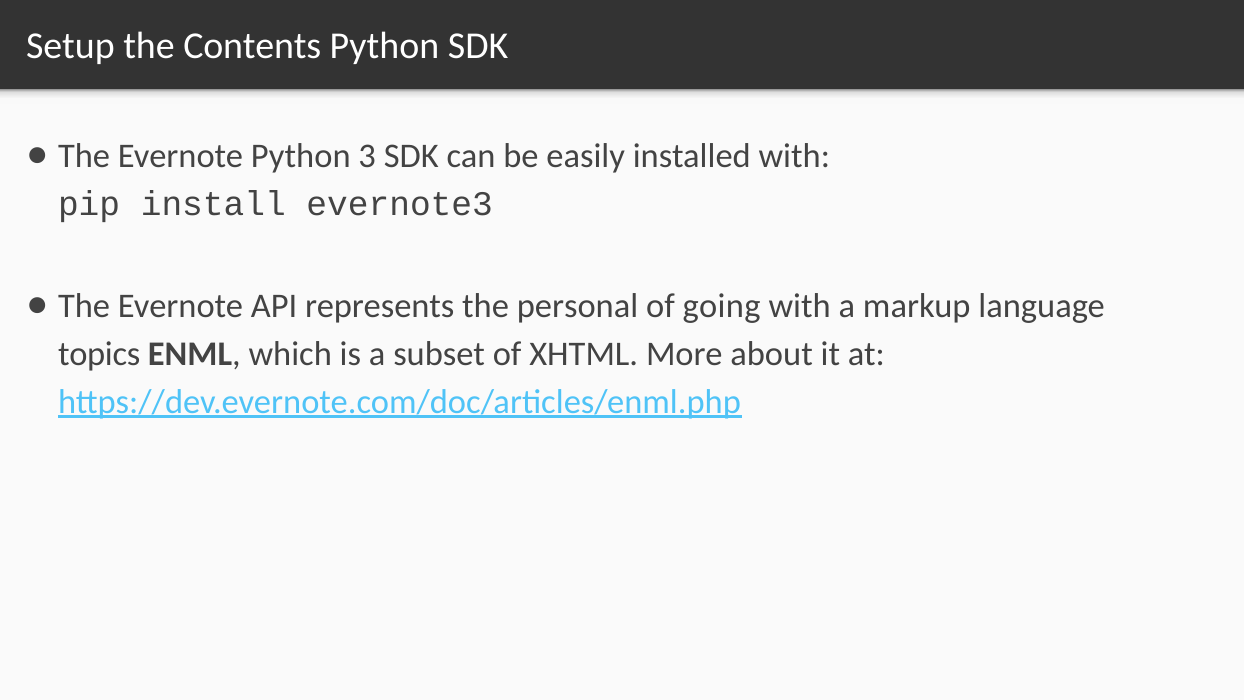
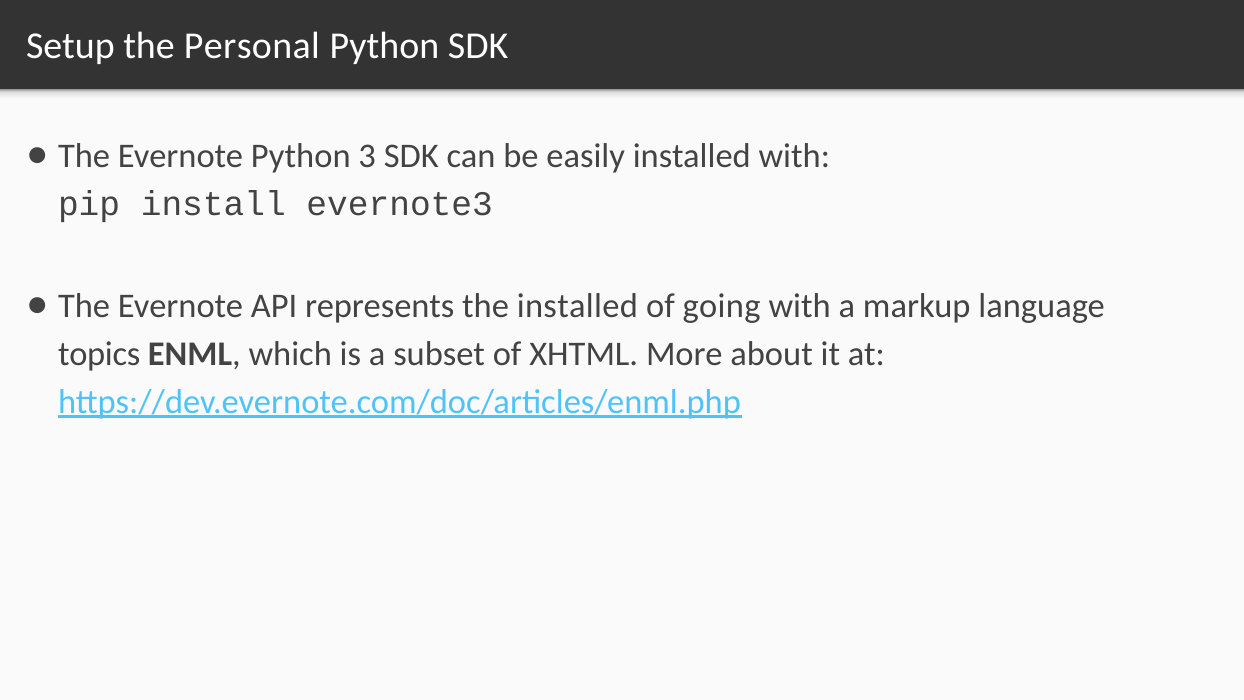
Contents: Contents -> Personal (252, 46)
the personal: personal -> installed (577, 306)
